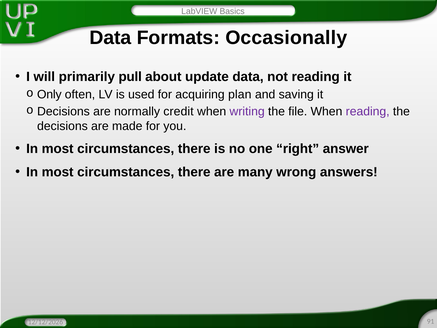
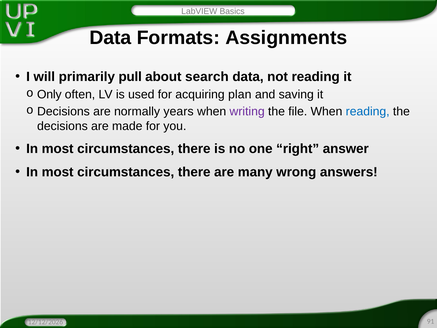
Occasionally: Occasionally -> Assignments (286, 38)
update: update -> search (207, 77)
credit: credit -> years (179, 111)
reading colour: purple -> blue (368, 111)
